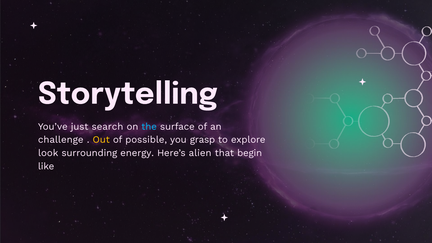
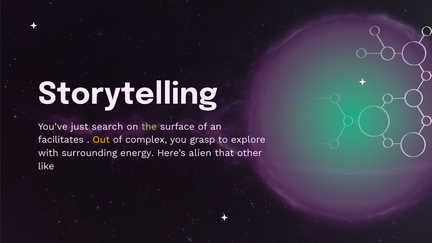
the colour: light blue -> light green (149, 127)
challenge: challenge -> facilitates (61, 140)
possible: possible -> complex (146, 140)
look: look -> with (48, 153)
begin: begin -> other (250, 153)
